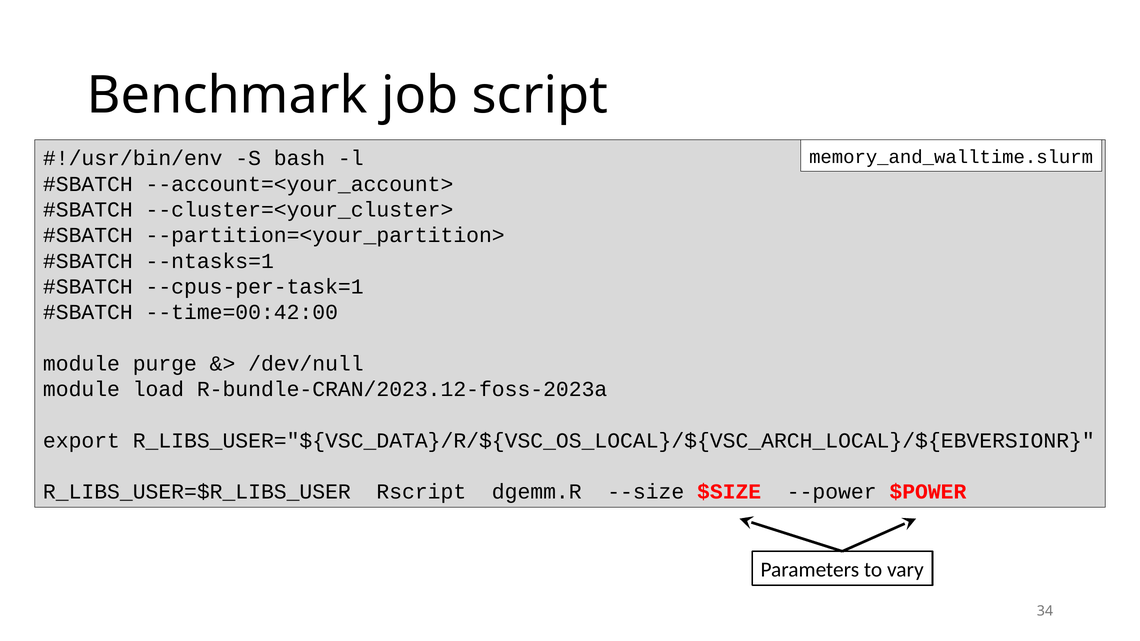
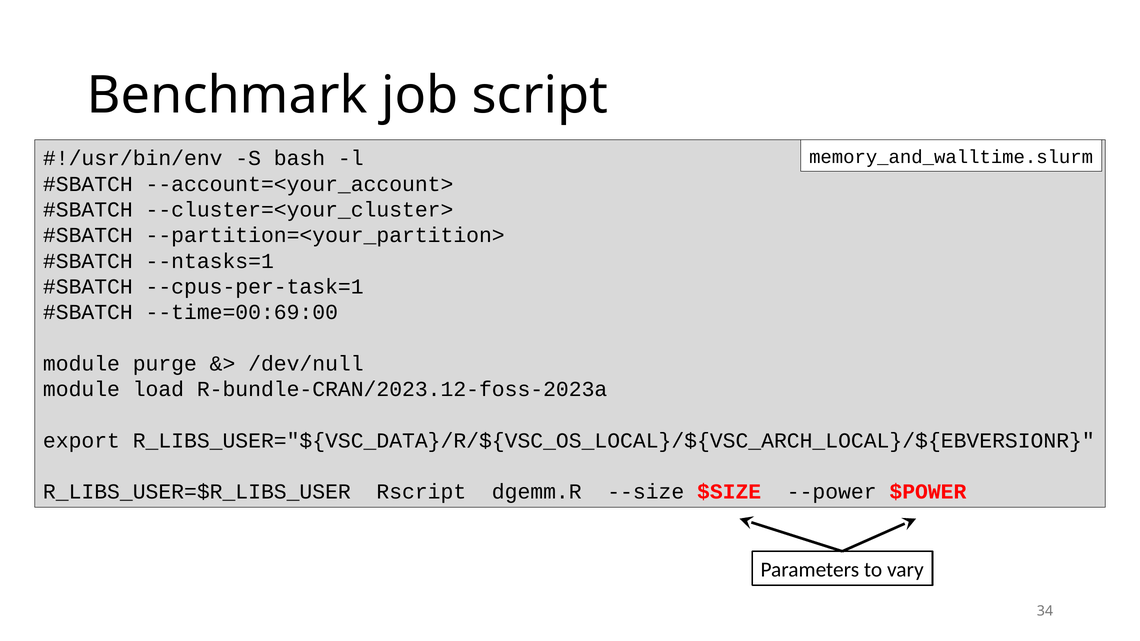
--time=00:42:00: --time=00:42:00 -> --time=00:69:00 (242, 312)
